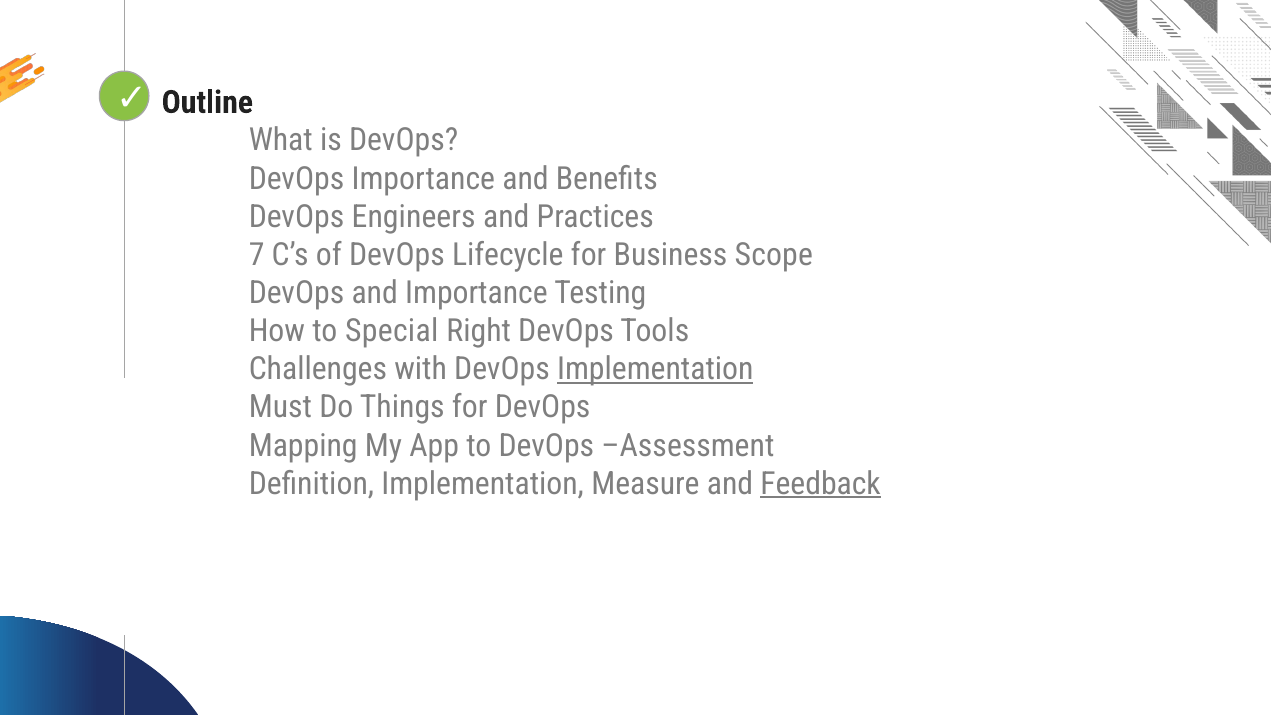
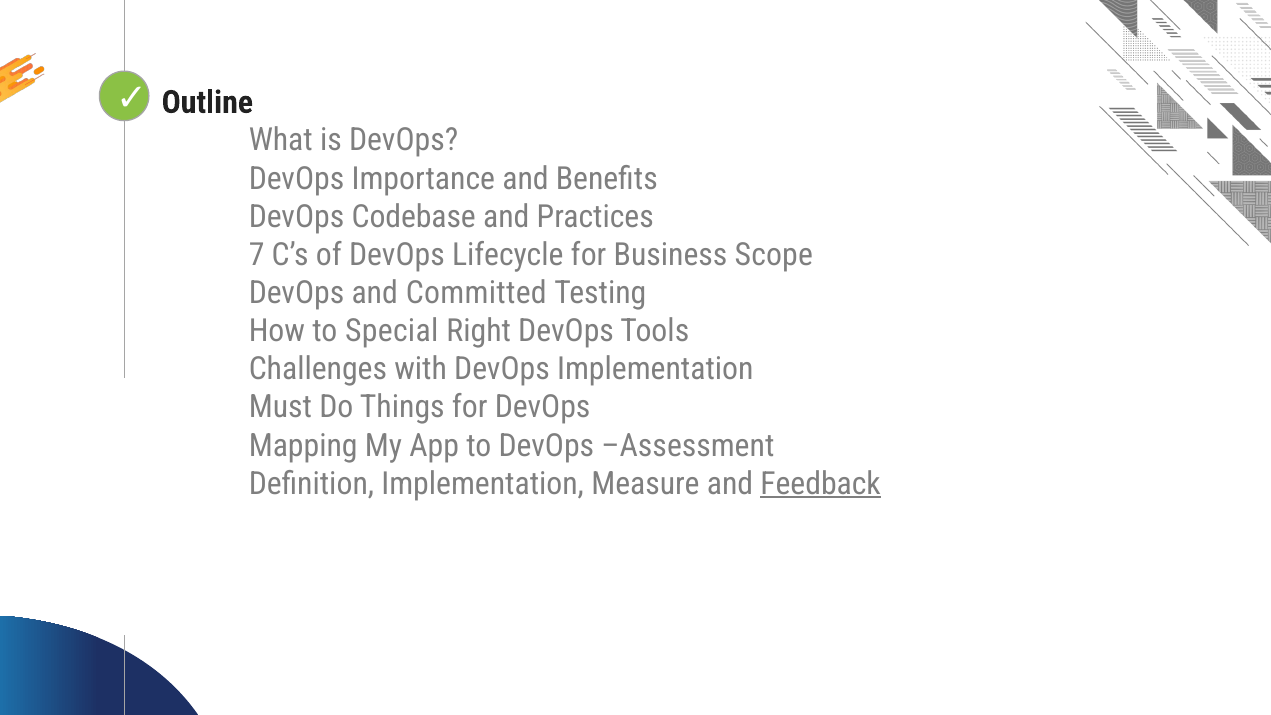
Engineers: Engineers -> Codebase (414, 217)
and Importance: Importance -> Committed (476, 293)
Implementation underline: present -> none (655, 369)
